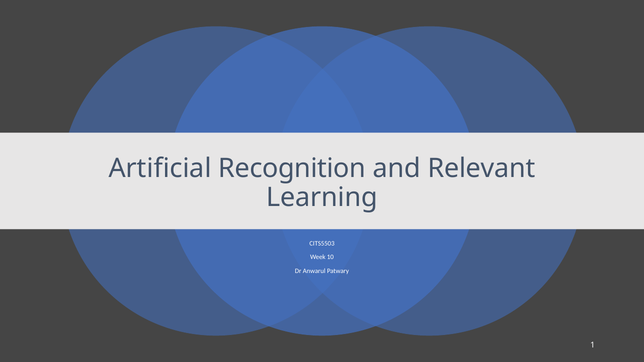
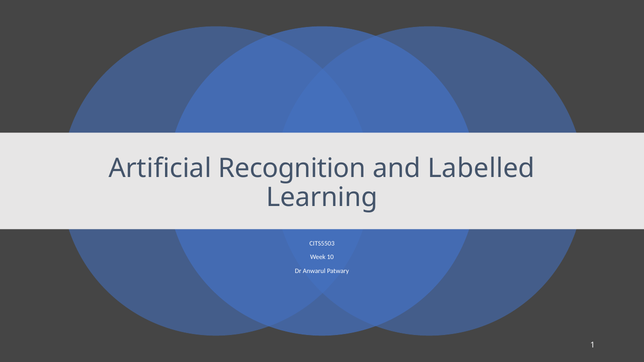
Relevant: Relevant -> Labelled (481, 168)
